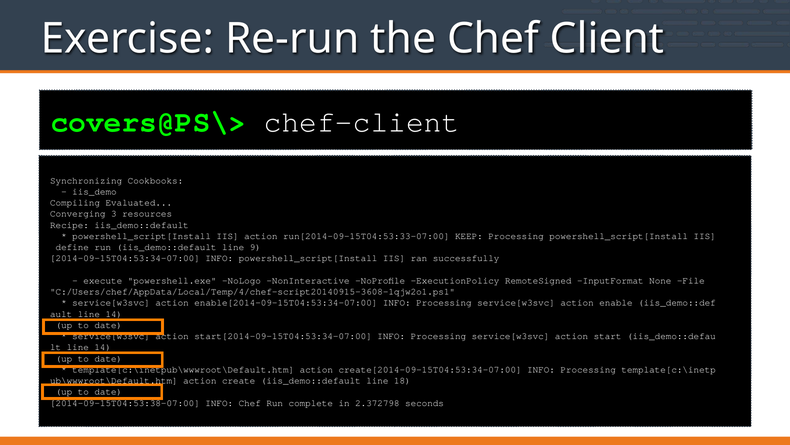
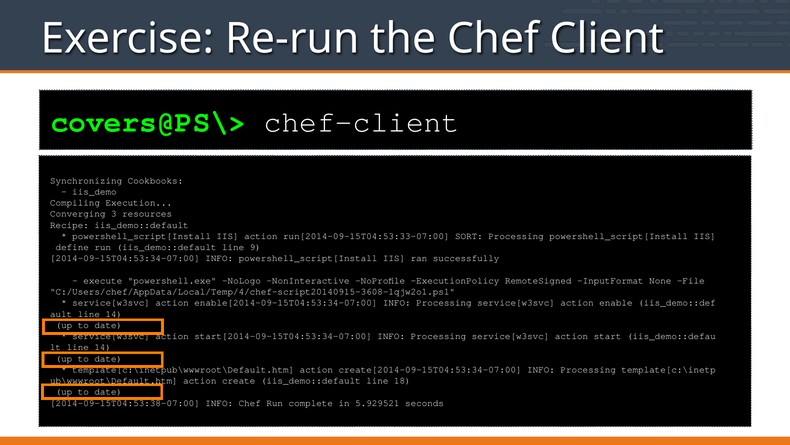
Evaluated: Evaluated -> Execution (139, 202)
KEEP: KEEP -> SORT (469, 236)
2.372798: 2.372798 -> 5.929521 (377, 402)
